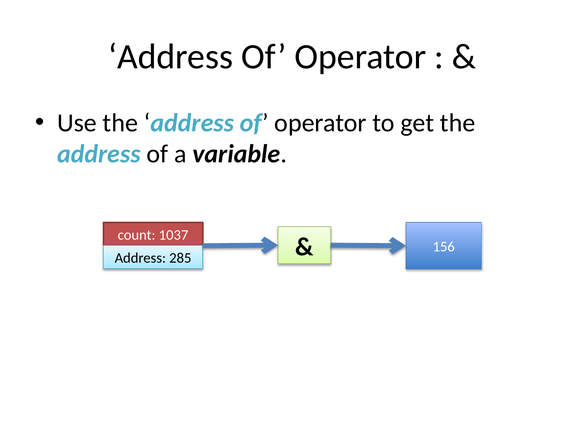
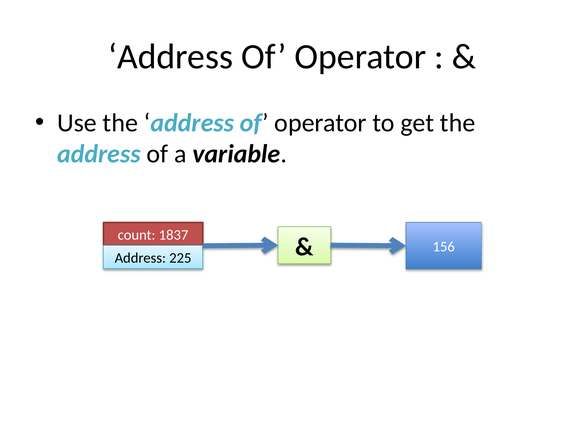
1037: 1037 -> 1837 (174, 235)
285: 285 -> 225 (180, 258)
